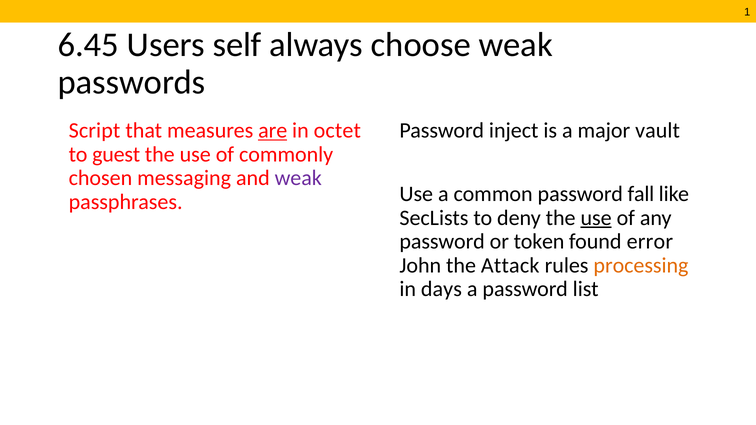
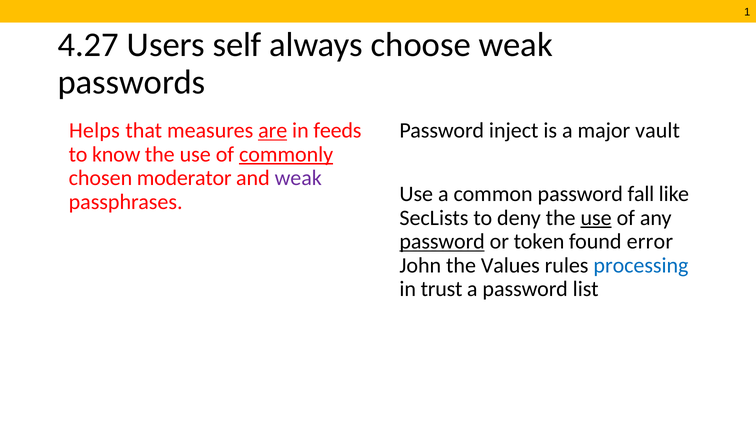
6.45: 6.45 -> 4.27 (88, 45)
Script: Script -> Helps (94, 131)
octet: octet -> feeds (337, 131)
guest: guest -> know (116, 154)
commonly underline: none -> present (286, 154)
messaging: messaging -> moderator (184, 178)
password underline: none -> present (442, 242)
Attack: Attack -> Values (510, 266)
processing colour: orange -> blue (641, 266)
days: days -> trust (442, 289)
